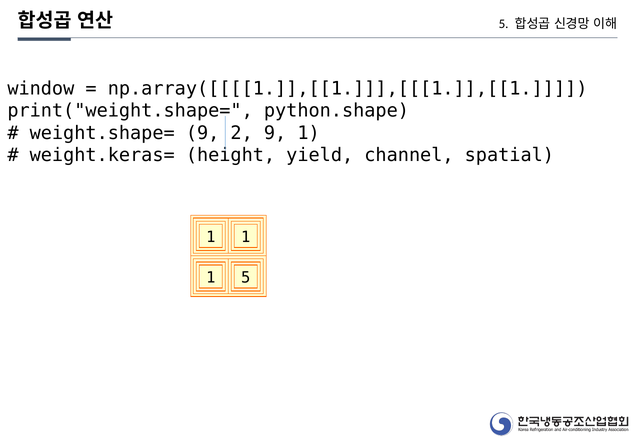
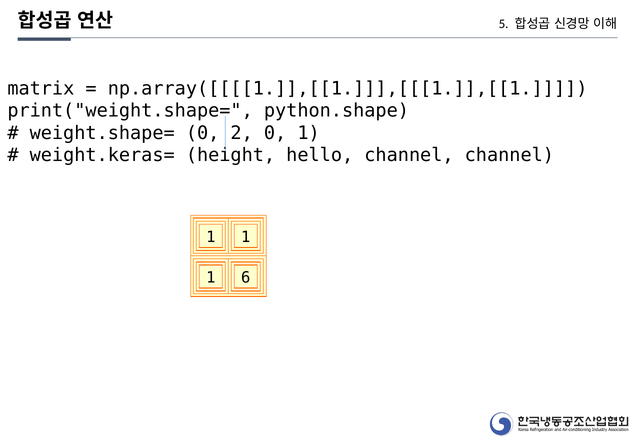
window: window -> matrix (41, 88)
weight.shape= 9: 9 -> 0 (203, 133)
2 9: 9 -> 0 (275, 133)
yield: yield -> hello (320, 155)
channel spatial: spatial -> channel (509, 155)
1 5: 5 -> 6 (246, 277)
